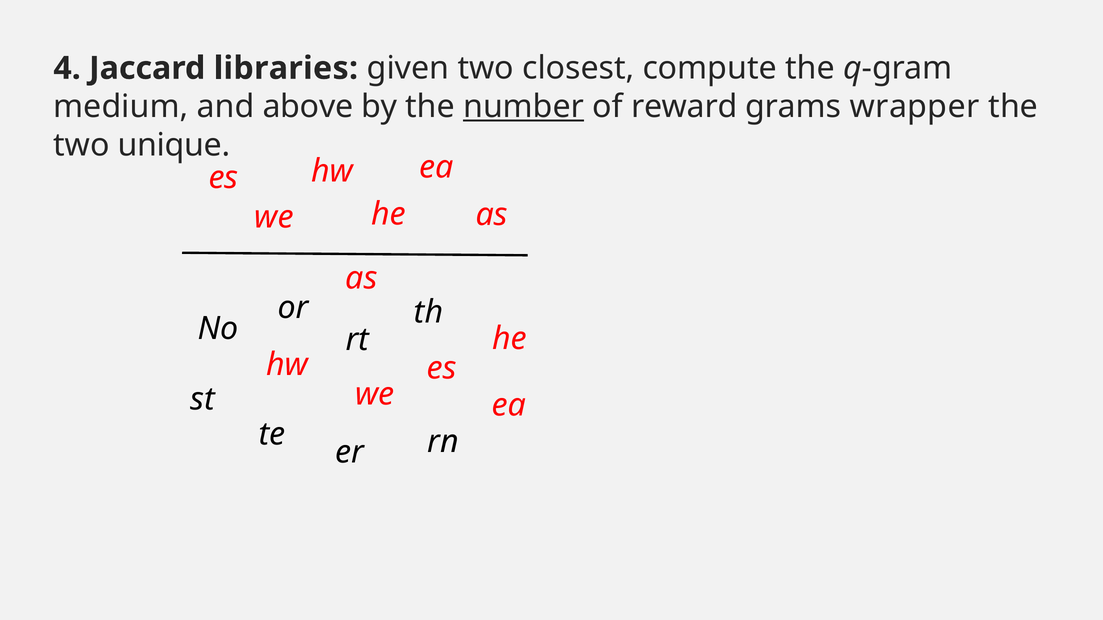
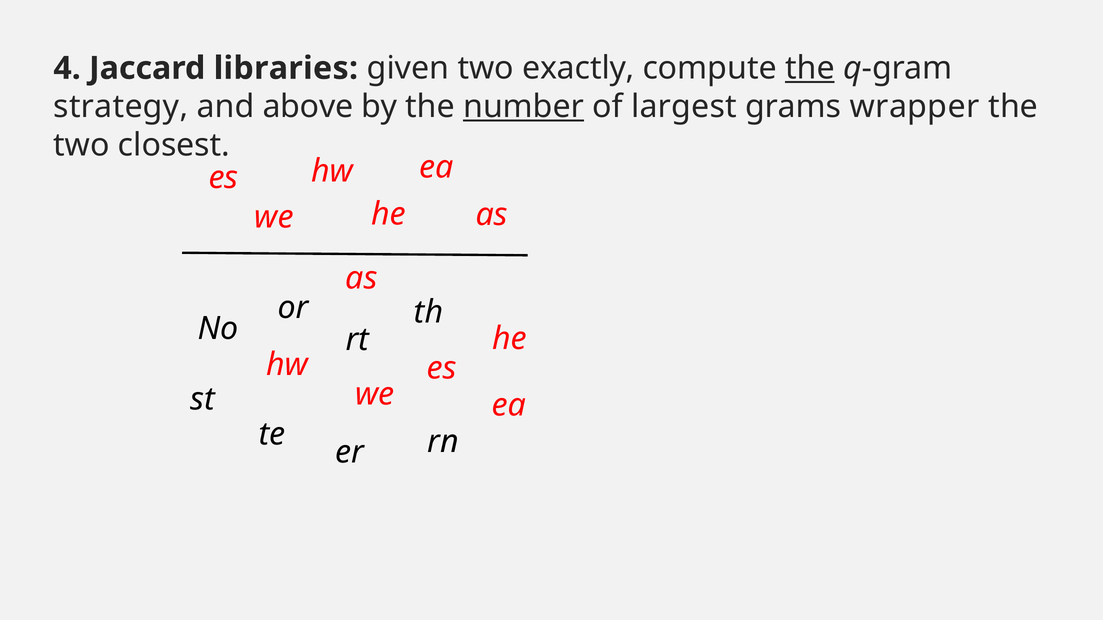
closest: closest -> exactly (578, 68)
the underline: none -> present (810, 68)
medium: medium -> strategy (121, 107)
reward: reward -> largest (684, 107)
unique: unique -> closest (174, 145)
